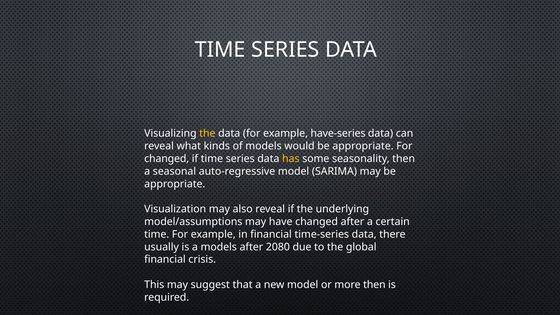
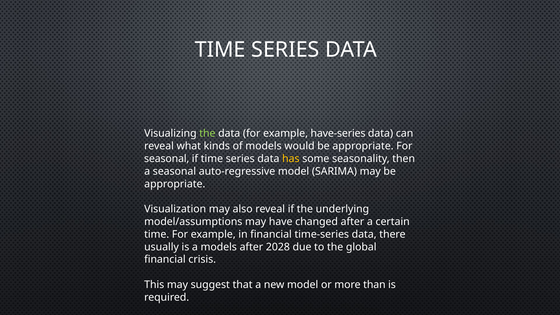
the colour: yellow -> light green (207, 133)
changed: changed -> seasonal (167, 159)
2080: 2080 -> 2028 (278, 247)
more then: then -> than (374, 285)
